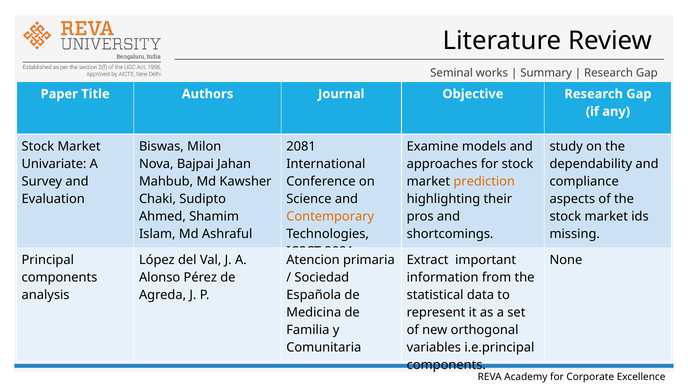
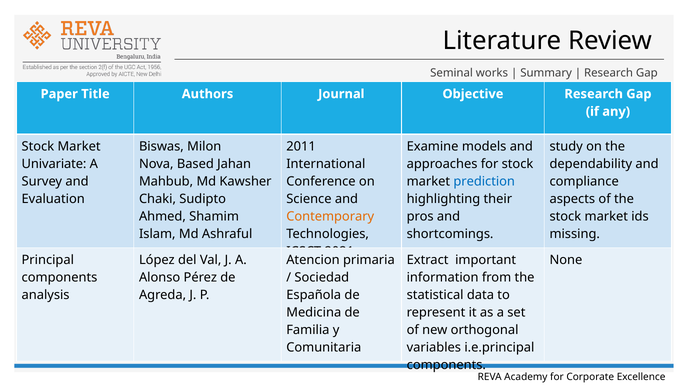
2081: 2081 -> 2011 (301, 146)
Bajpai: Bajpai -> Based (195, 164)
prediction colour: orange -> blue (484, 181)
